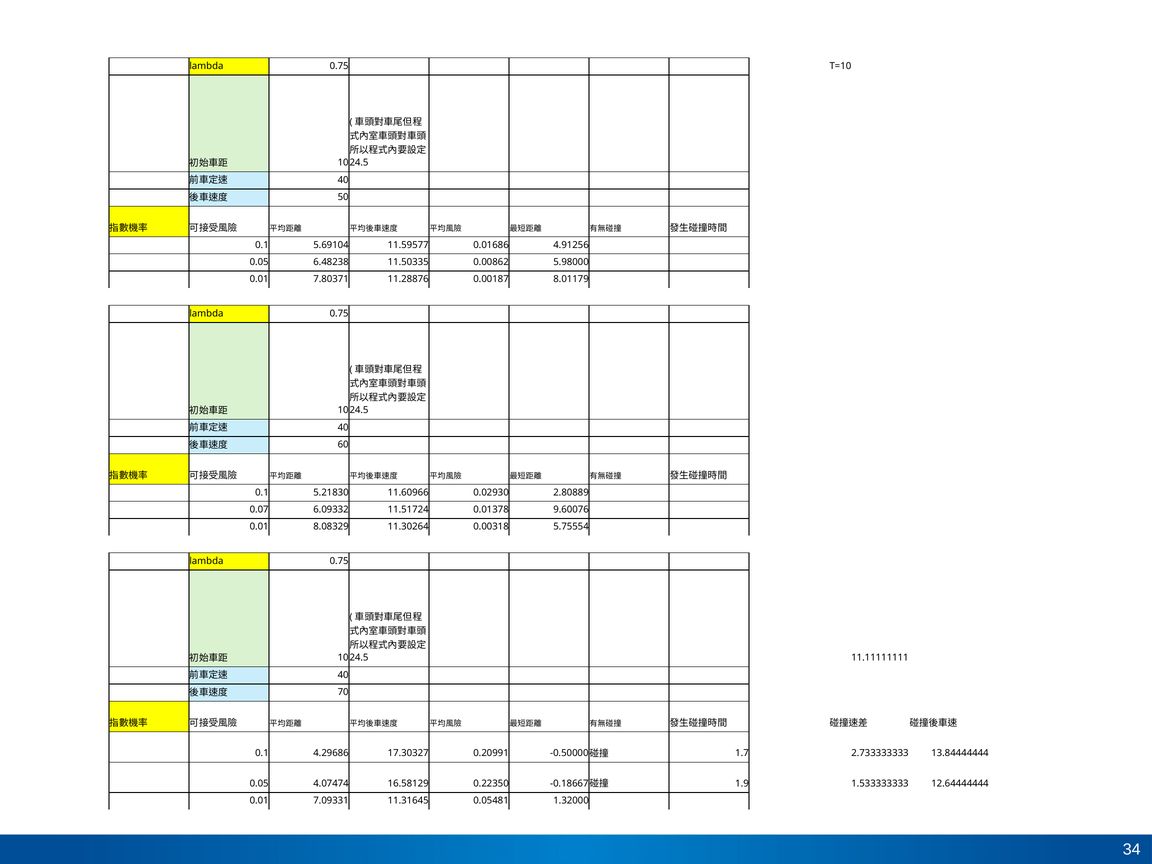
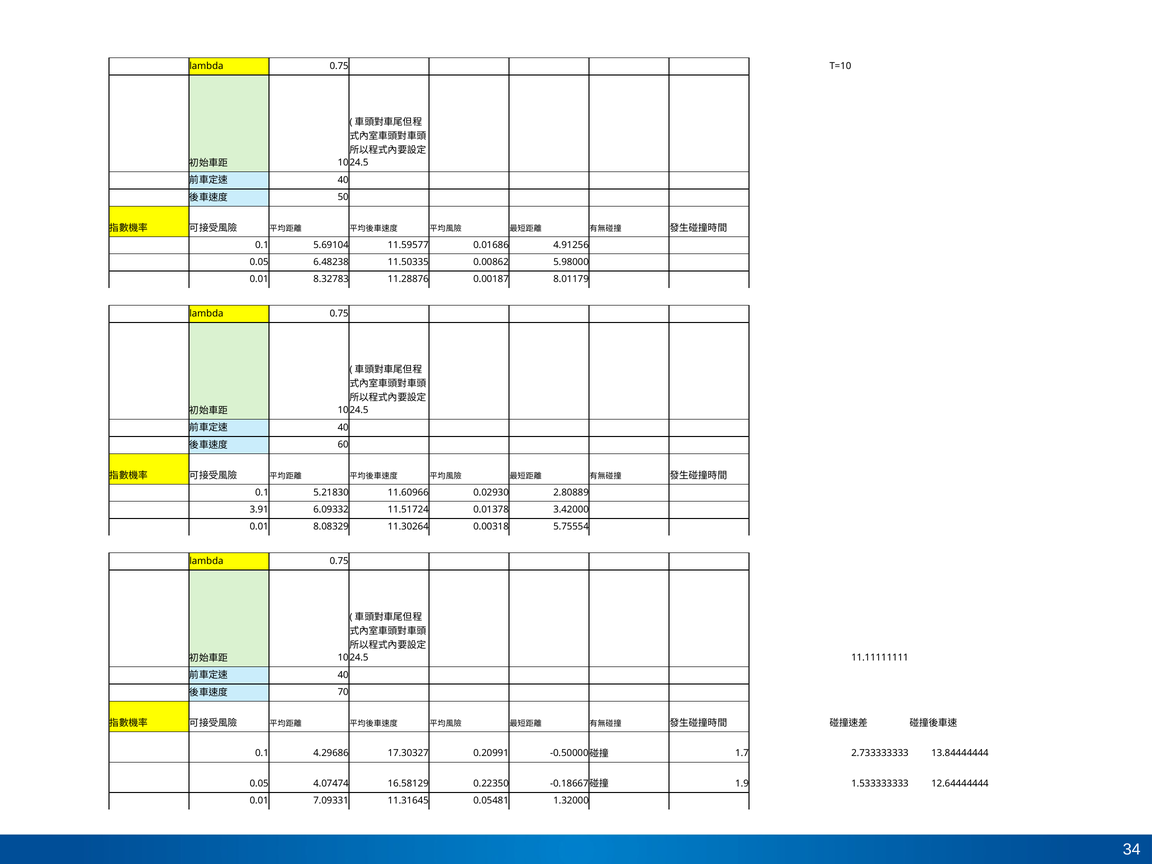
7.80371: 7.80371 -> 8.32783 (331, 279)
0.07: 0.07 -> 3.91 (259, 510)
9.60076: 9.60076 -> 3.42000 (571, 510)
